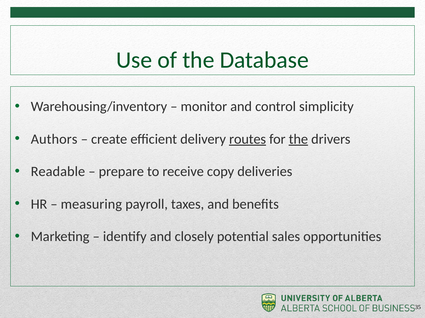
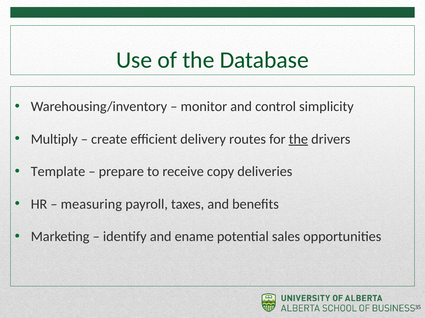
Authors: Authors -> Multiply (54, 139)
routes underline: present -> none (248, 139)
Readable: Readable -> Template (58, 172)
closely: closely -> ename (194, 237)
